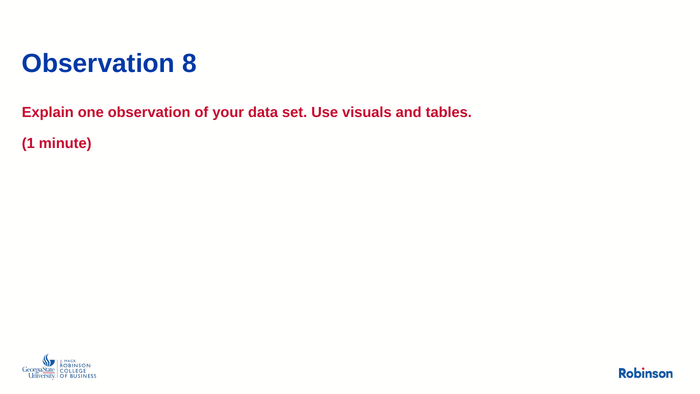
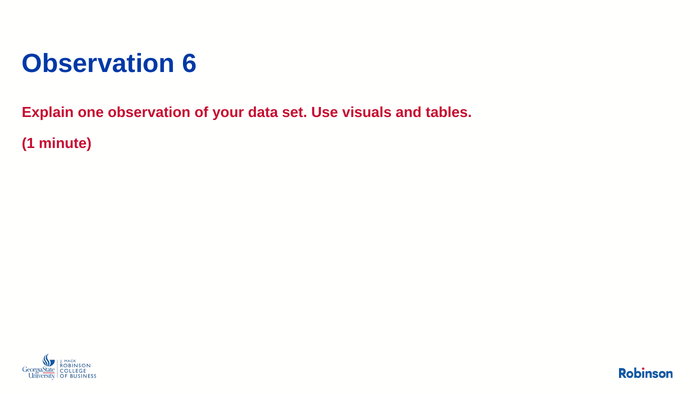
8: 8 -> 6 (189, 64)
